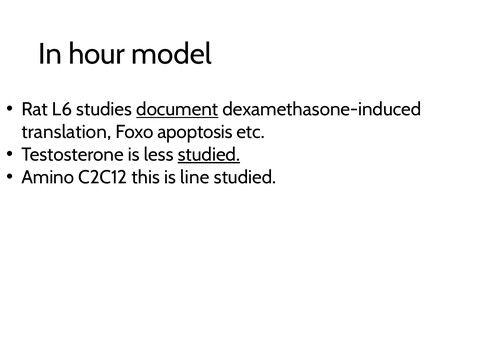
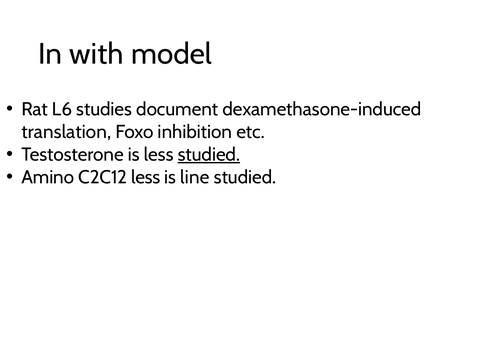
hour: hour -> with (96, 54)
document underline: present -> none (177, 109)
apoptosis: apoptosis -> inhibition (195, 132)
C2C12 this: this -> less (146, 177)
